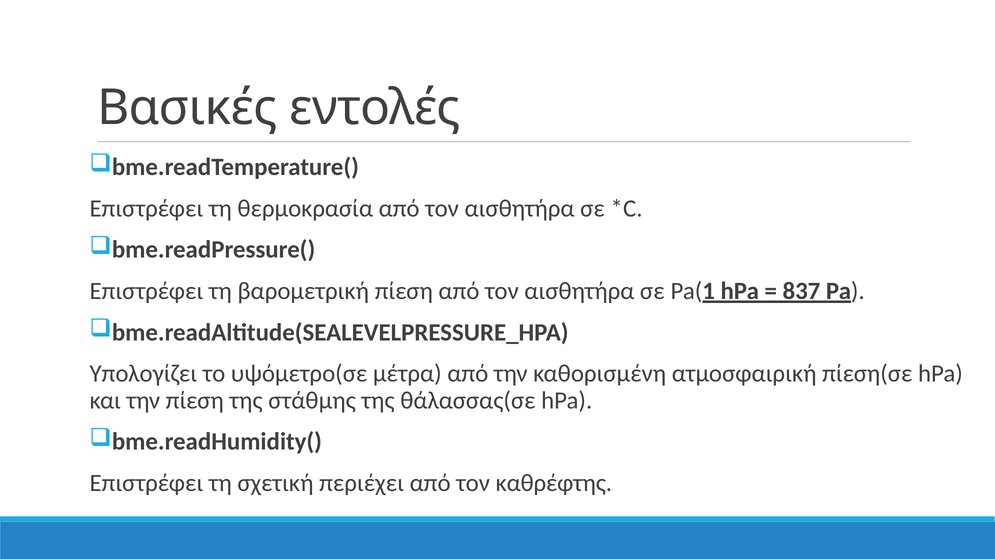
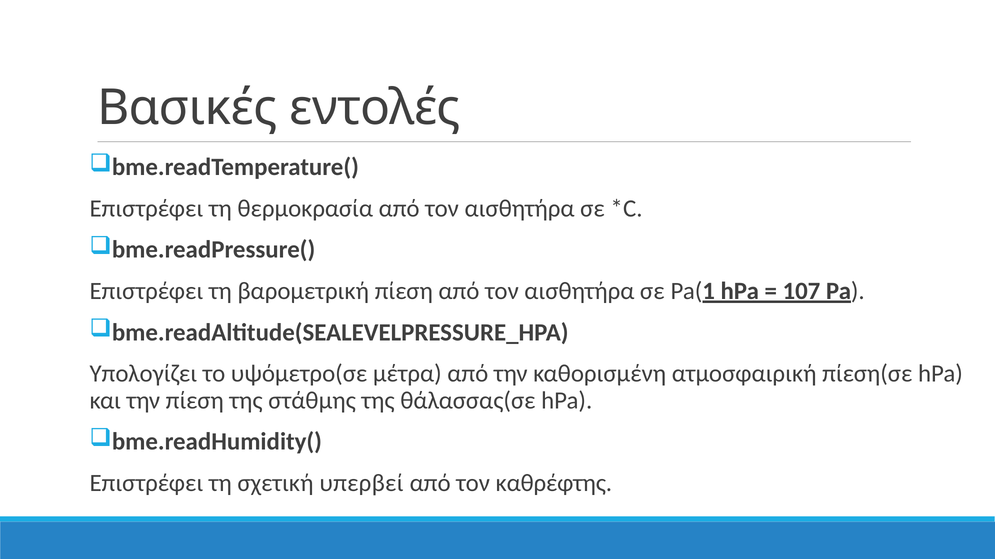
837: 837 -> 107 (801, 291)
περιέχει: περιέχει -> υπερβεί (361, 484)
